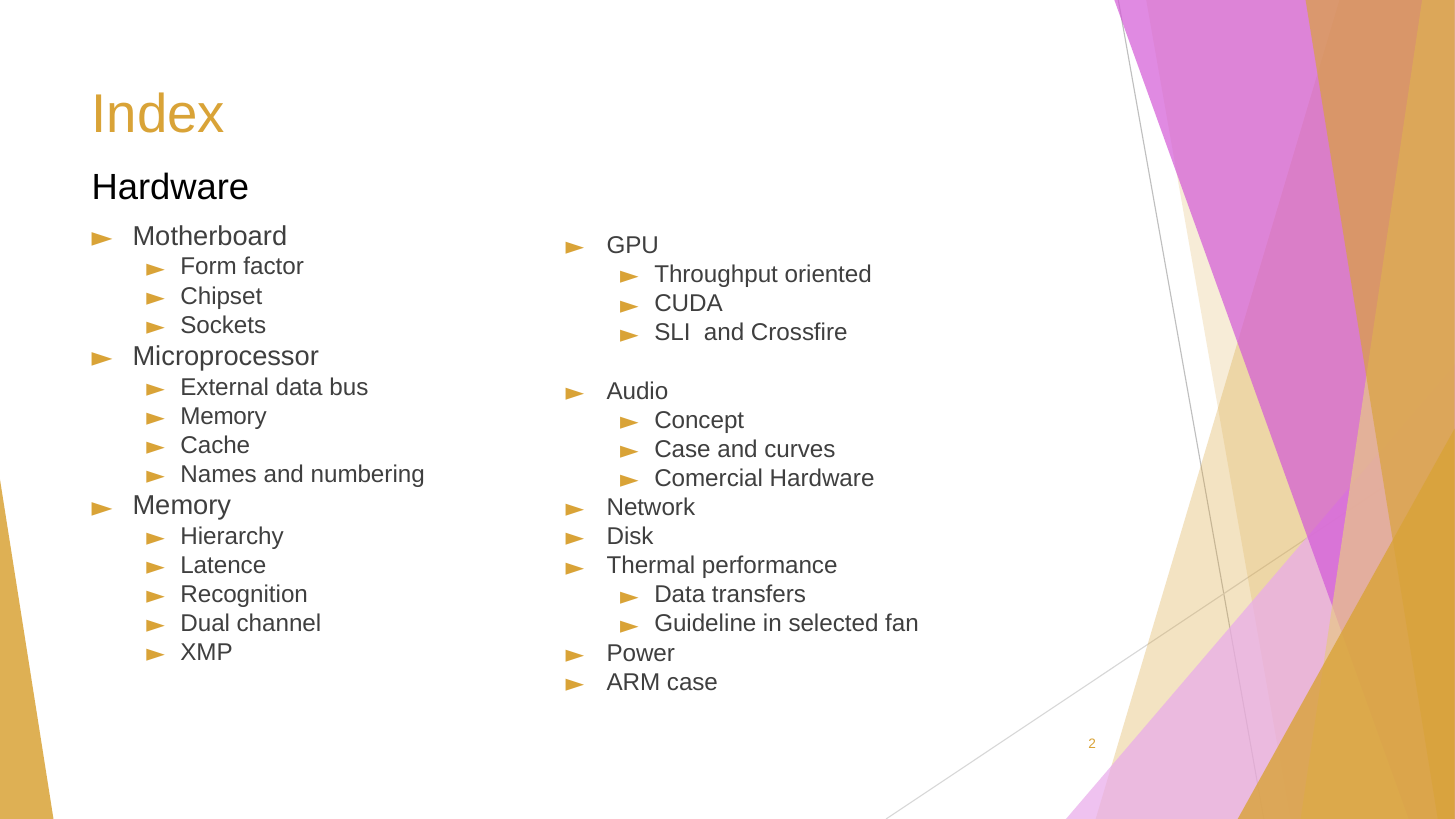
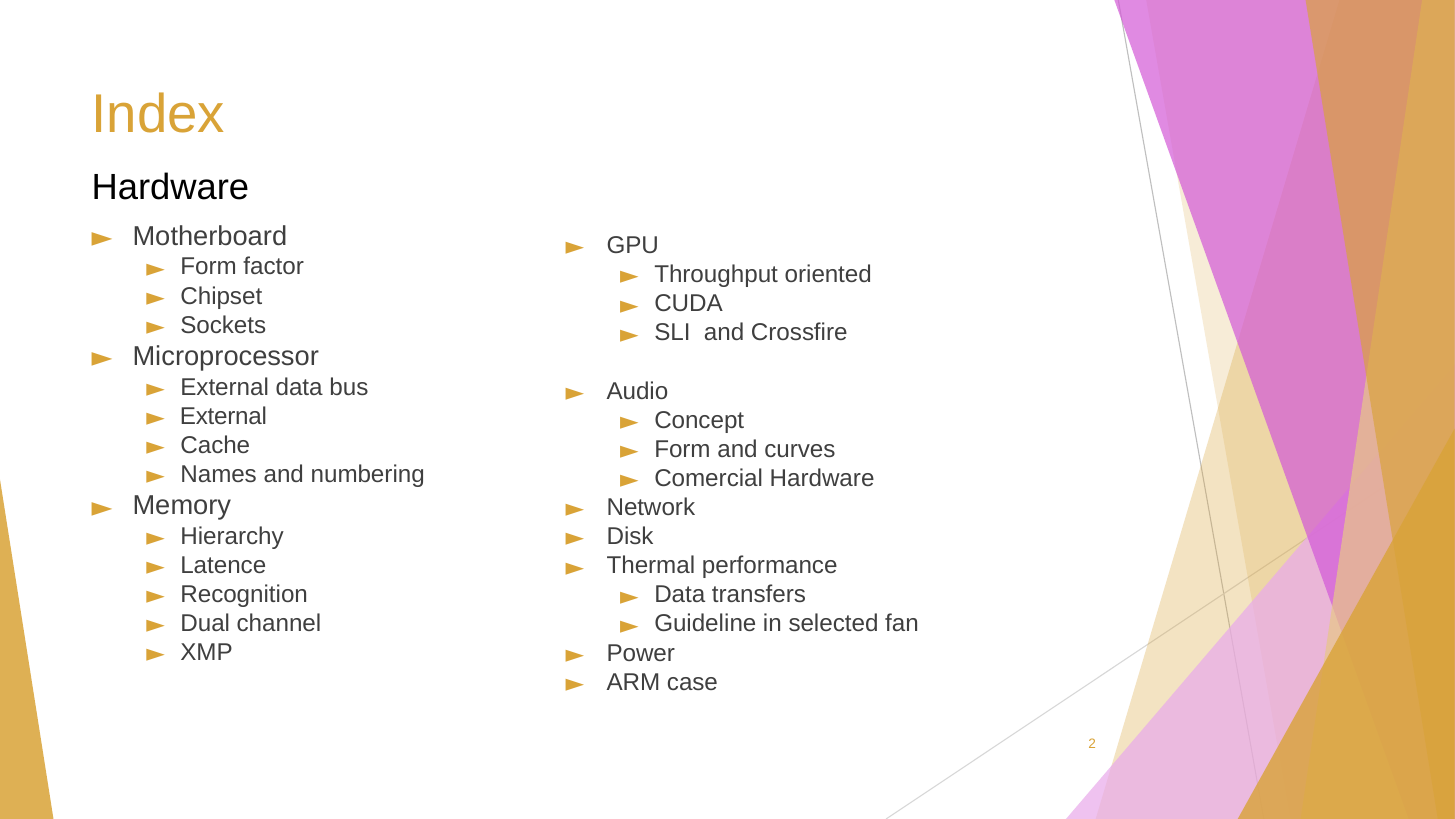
Memory: Memory -> External (224, 416)
Case: Case -> Form (682, 449)
